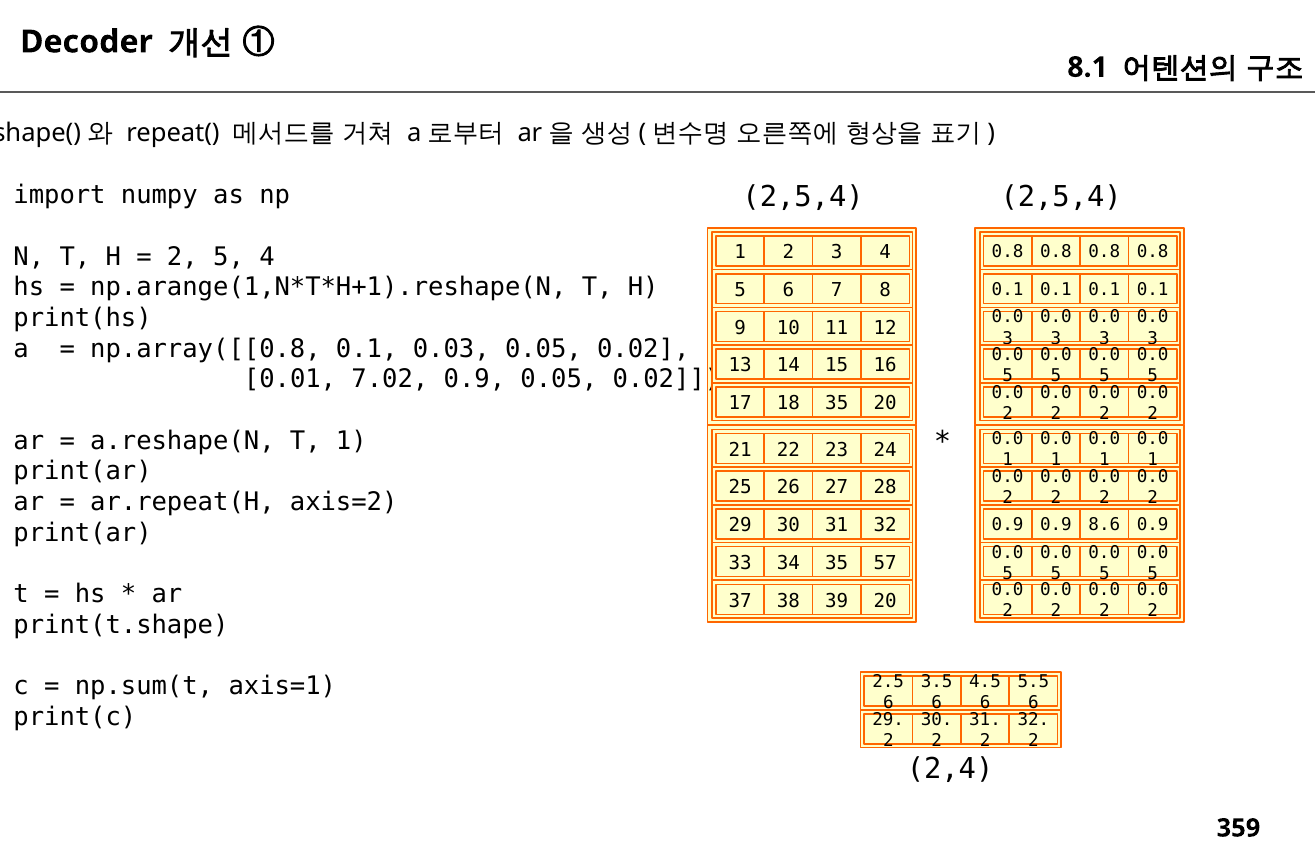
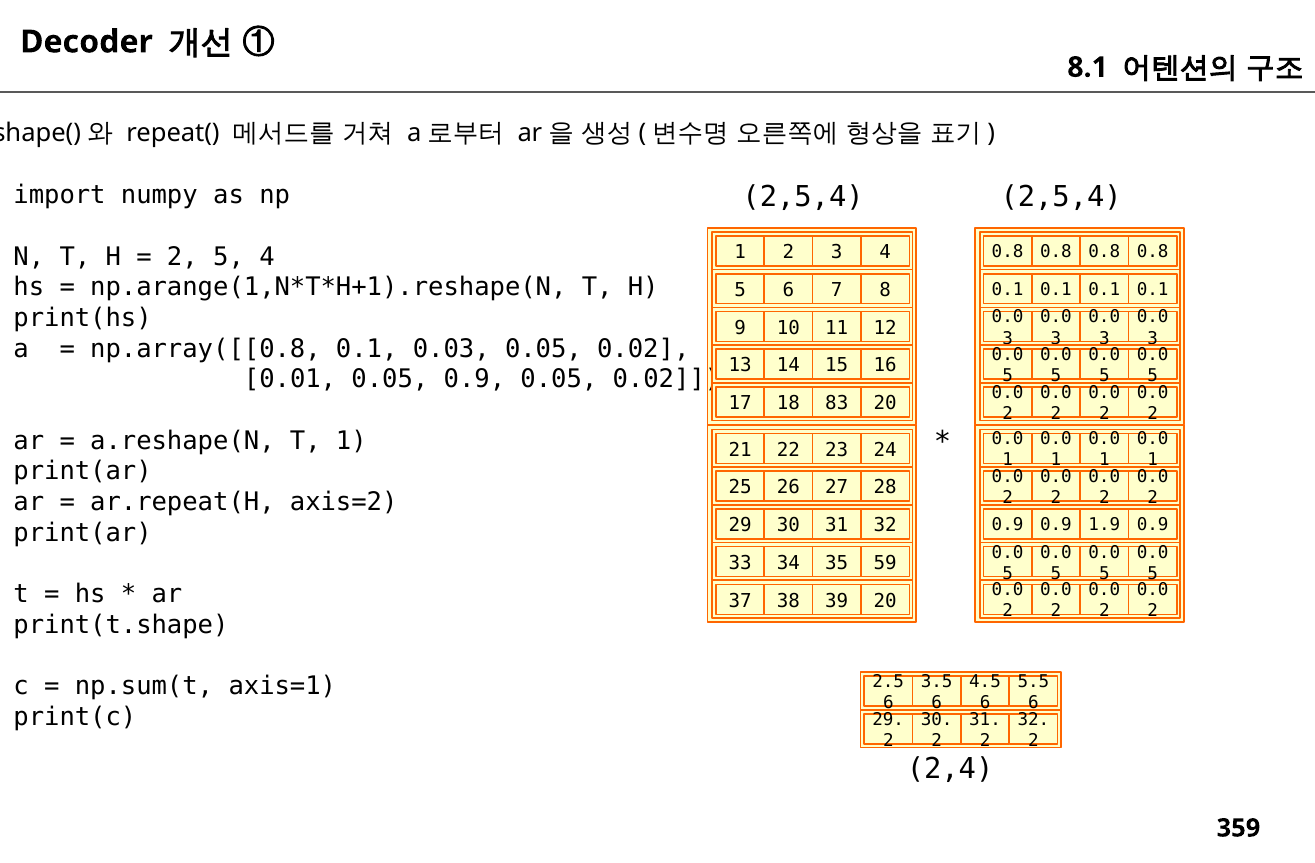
0.01 7.02: 7.02 -> 0.05 (390, 380)
18 35: 35 -> 83 (837, 404)
8.6: 8.6 -> 1.9 (1104, 526)
57: 57 -> 59 (885, 563)
